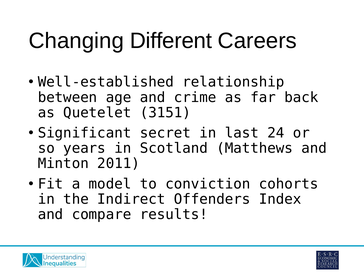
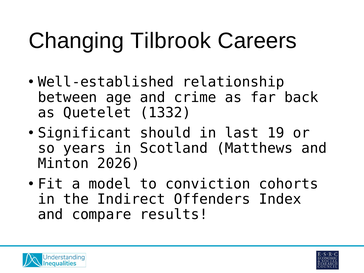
Different: Different -> Tilbrook (171, 41)
3151: 3151 -> 1332 (165, 113)
secret: secret -> should (165, 133)
24: 24 -> 19 (276, 133)
2011: 2011 -> 2026 (119, 164)
